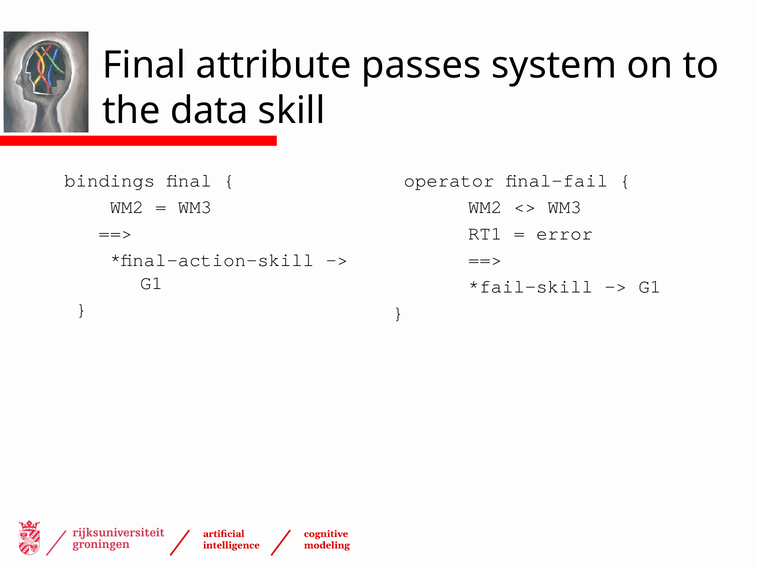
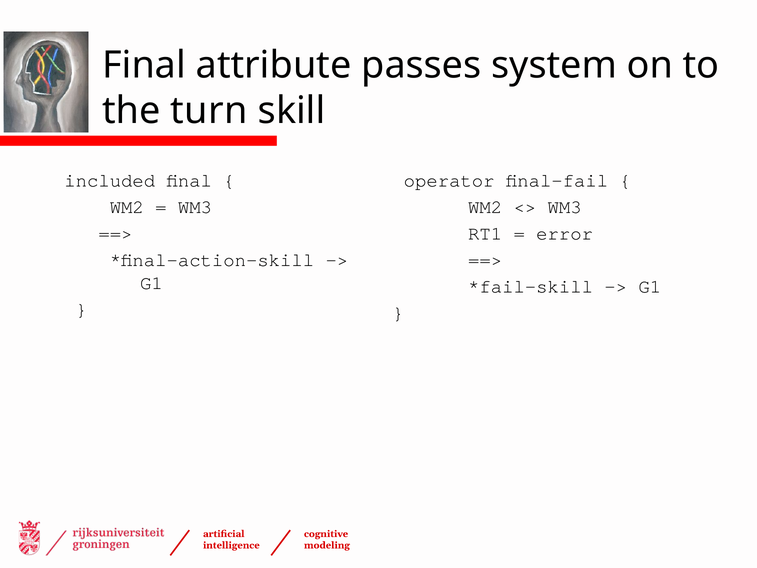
data: data -> turn (209, 111)
bindings: bindings -> included (110, 180)
